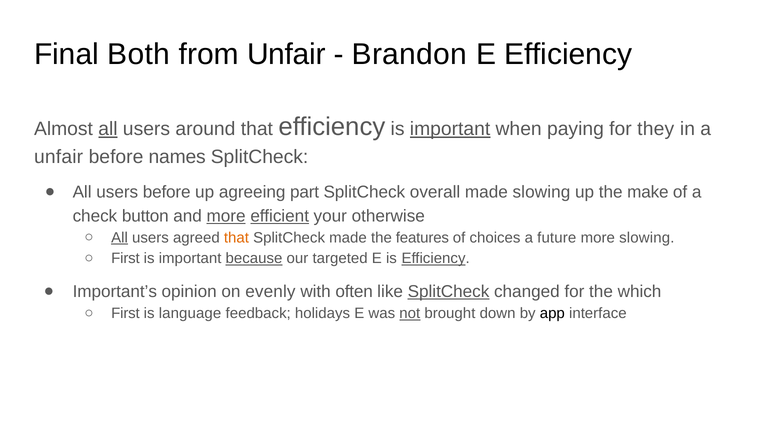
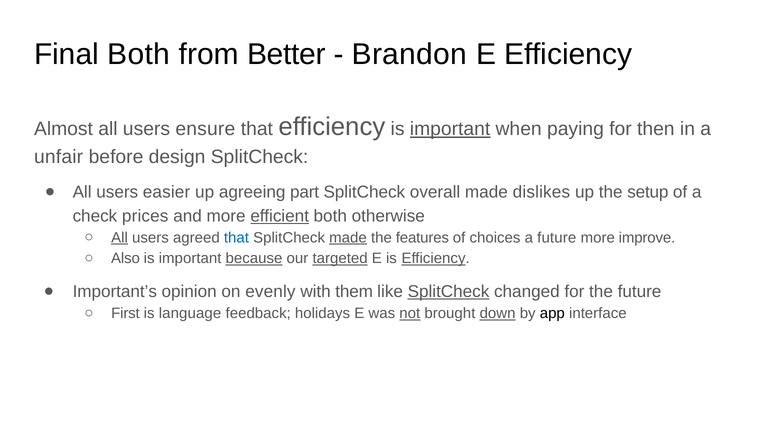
from Unfair: Unfair -> Better (286, 55)
all underline: present -> none (108, 129)
around: around -> ensure (205, 129)
they: they -> then (656, 129)
names: names -> design (177, 157)
users before: before -> easier (167, 192)
made slowing: slowing -> dislikes (541, 192)
make: make -> setup (648, 192)
button: button -> prices (145, 216)
more underline: present -> none (226, 216)
efficient your: your -> both (330, 216)
that colour: orange -> blue (236, 238)
made underline: none -> present (348, 238)
more slowing: slowing -> improve (647, 238)
First: First -> Also (125, 259)
targeted underline: none -> present (340, 259)
often: often -> them (354, 292)
the which: which -> future (640, 292)
down underline: none -> present (498, 314)
